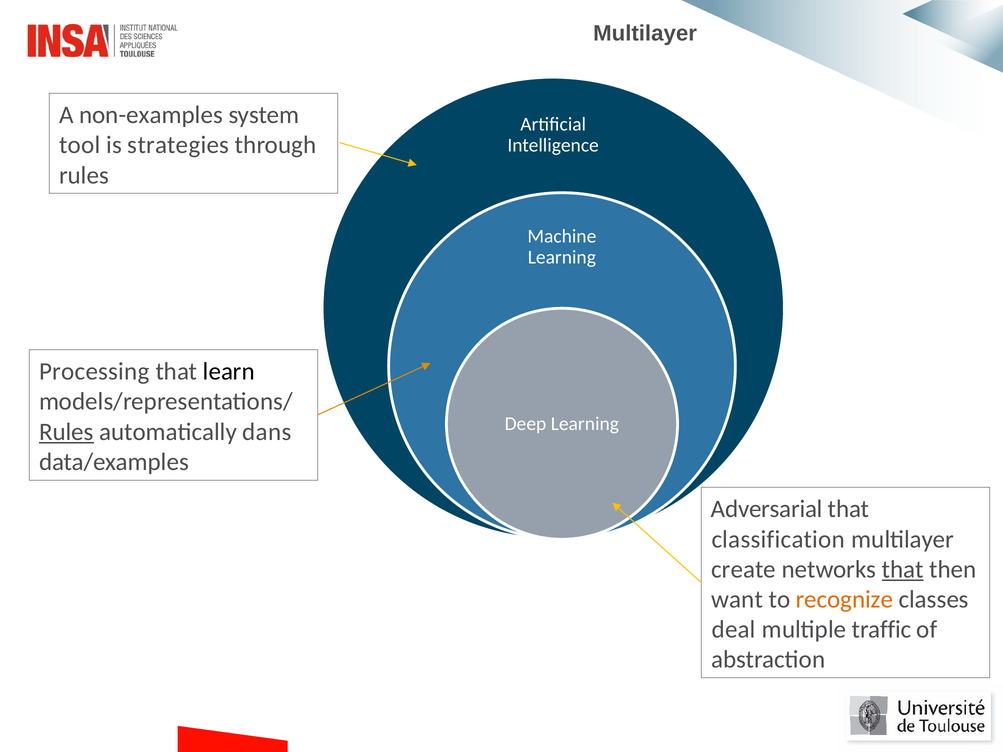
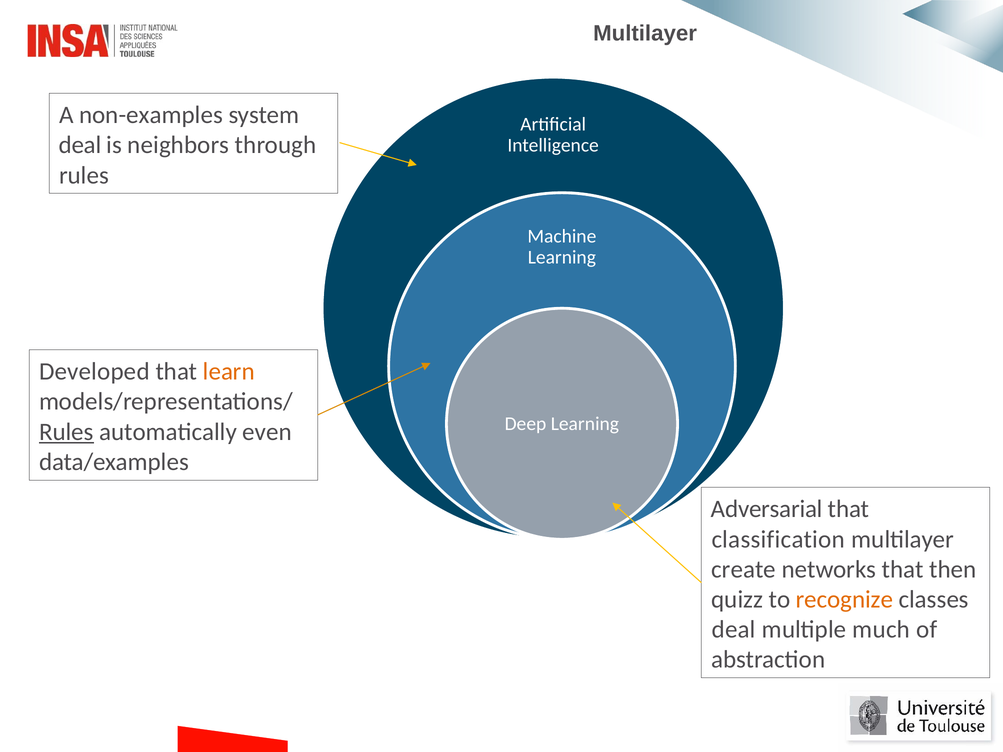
tool: tool -> deal (80, 145)
strategies: strategies -> neighbors (178, 145)
Processing: Processing -> Developed (94, 372)
learn colour: black -> orange (229, 372)
dans: dans -> even (267, 432)
that underline: present -> none (903, 570)
want: want -> quizz (737, 600)
traffic: traffic -> much (881, 630)
